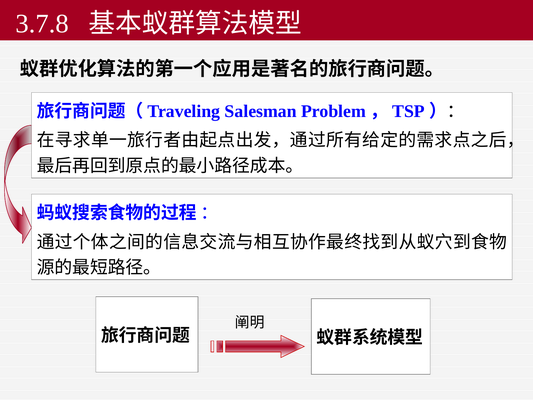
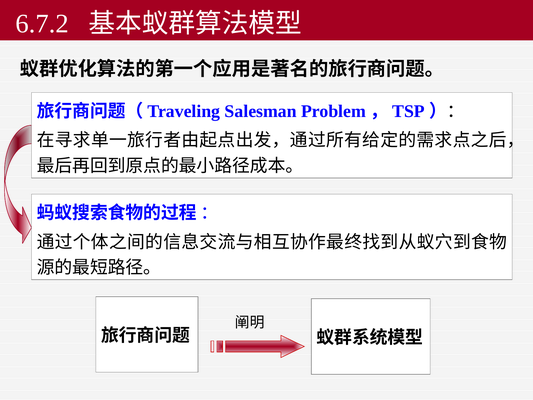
3.7.8: 3.7.8 -> 6.7.2 (42, 24)
